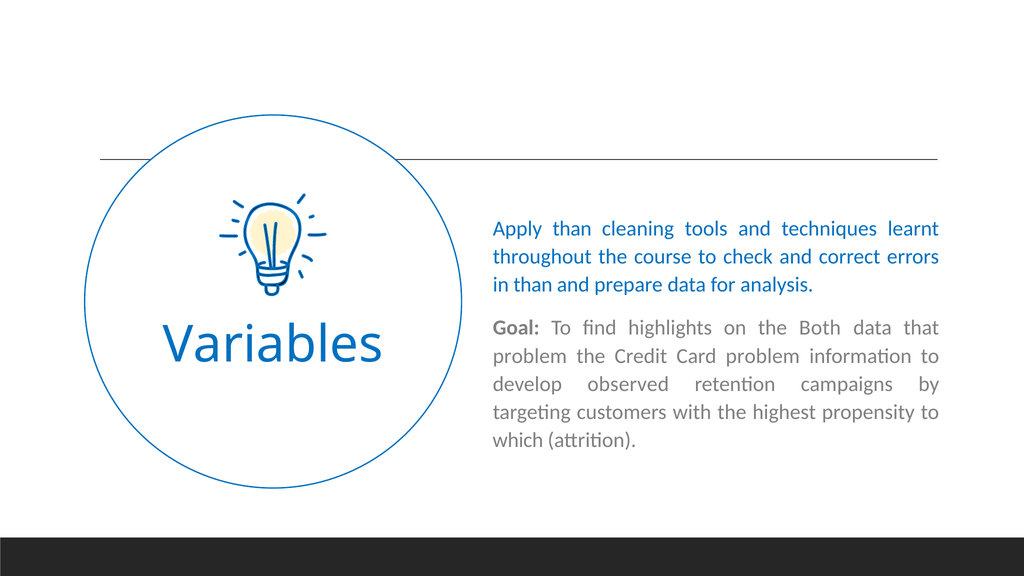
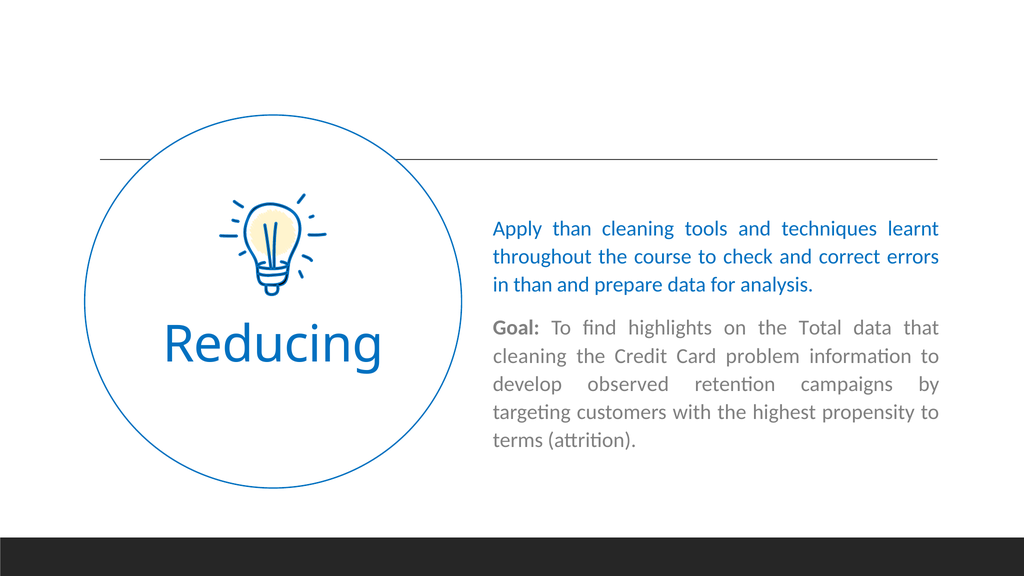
Both: Both -> Total (820, 328)
Variables: Variables -> Reducing (273, 345)
problem: problem -> cleaning (530, 356)
which: which -> terms (518, 440)
